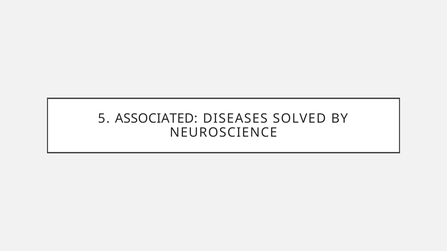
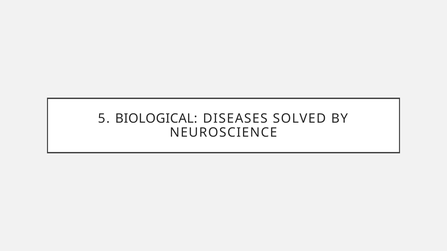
ASSOCIATED: ASSOCIATED -> BIOLOGICAL (156, 119)
